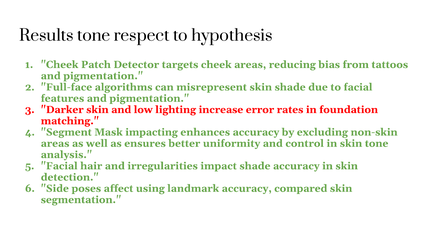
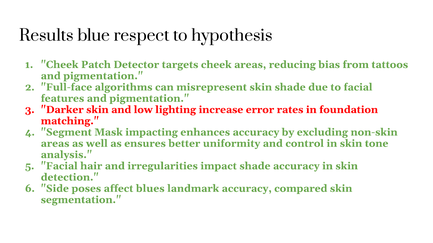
Results tone: tone -> blue (94, 36)
using: using -> blues (150, 189)
